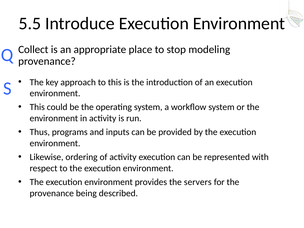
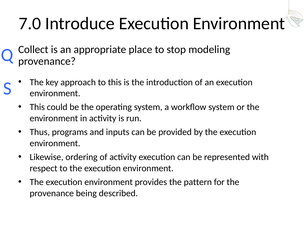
5.5: 5.5 -> 7.0 (30, 24)
servers: servers -> pattern (198, 182)
